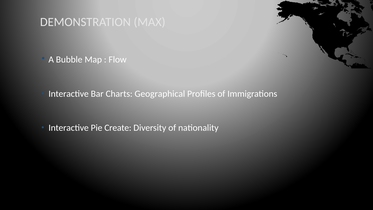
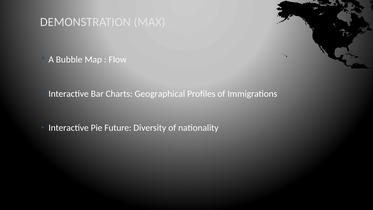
Create: Create -> Future (118, 128)
